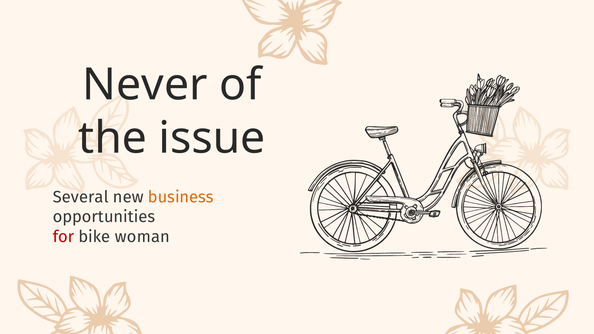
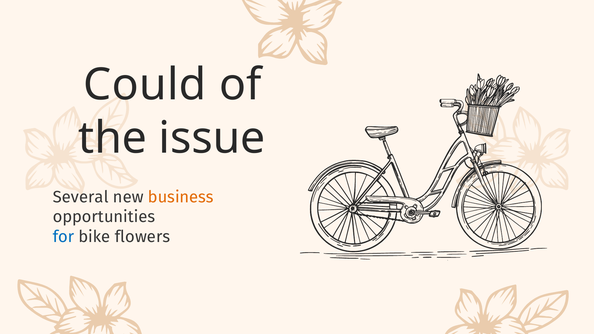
Never: Never -> Could (145, 85)
for colour: red -> blue (63, 237)
woman: woman -> flowers (142, 237)
